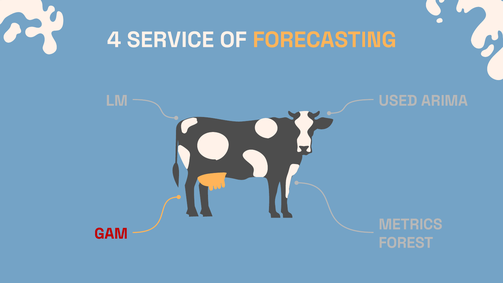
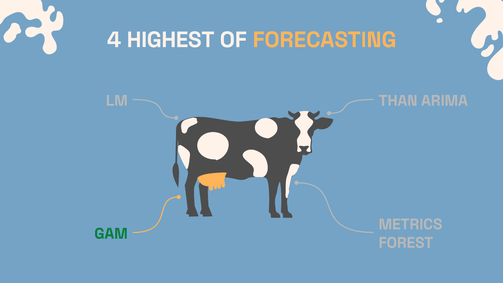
SERVICE: SERVICE -> HIGHEST (171, 40)
USED: USED -> THAN (398, 101)
GAM colour: red -> green (111, 234)
